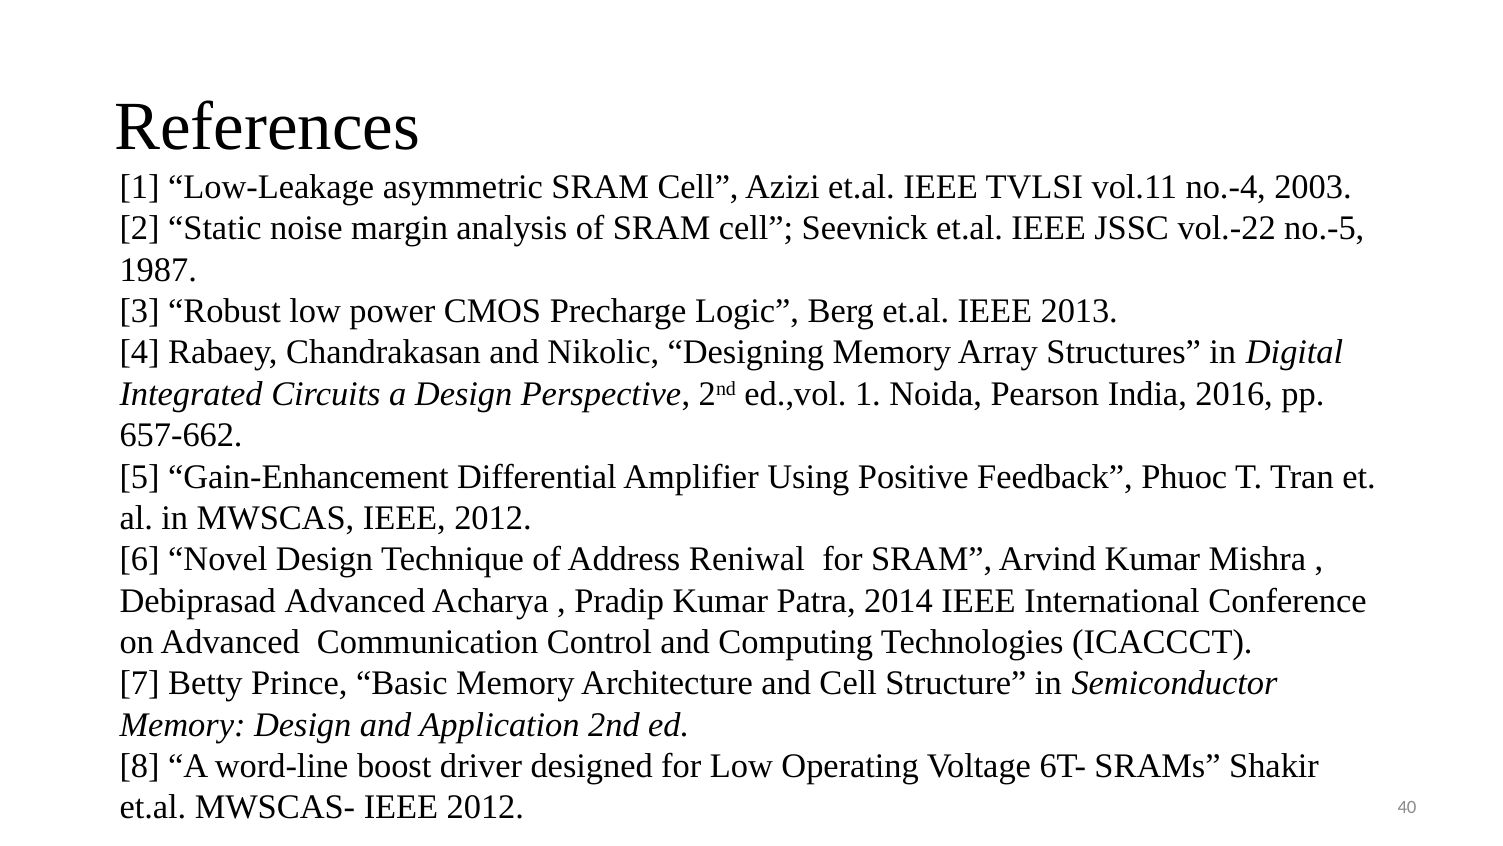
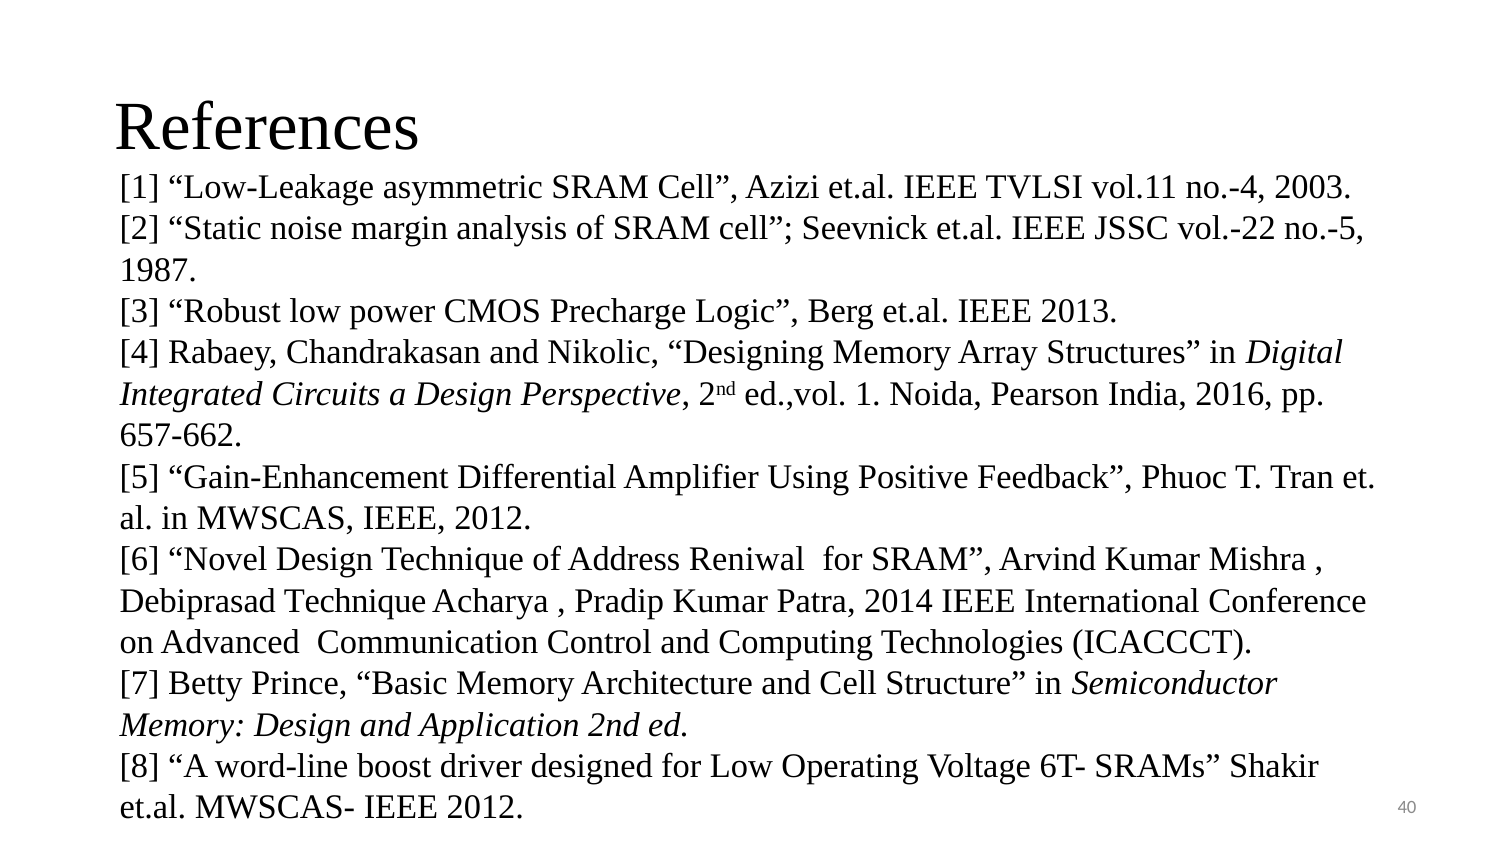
Debiprasad Advanced: Advanced -> Technique (355, 600)
